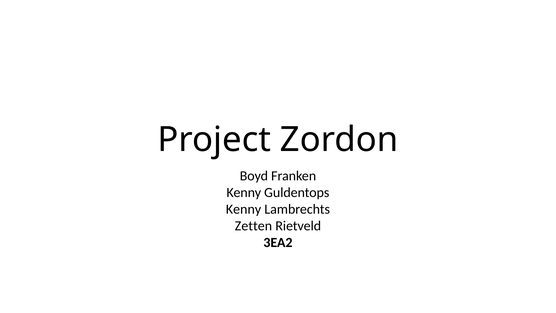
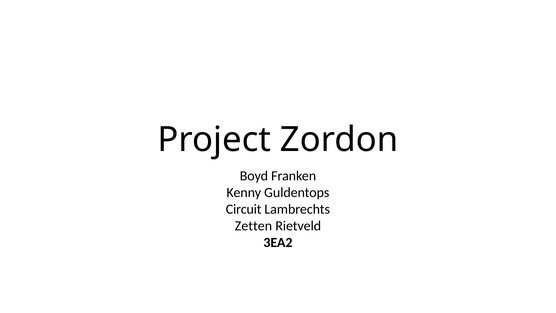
Kenny: Kenny -> Circuit (244, 209)
